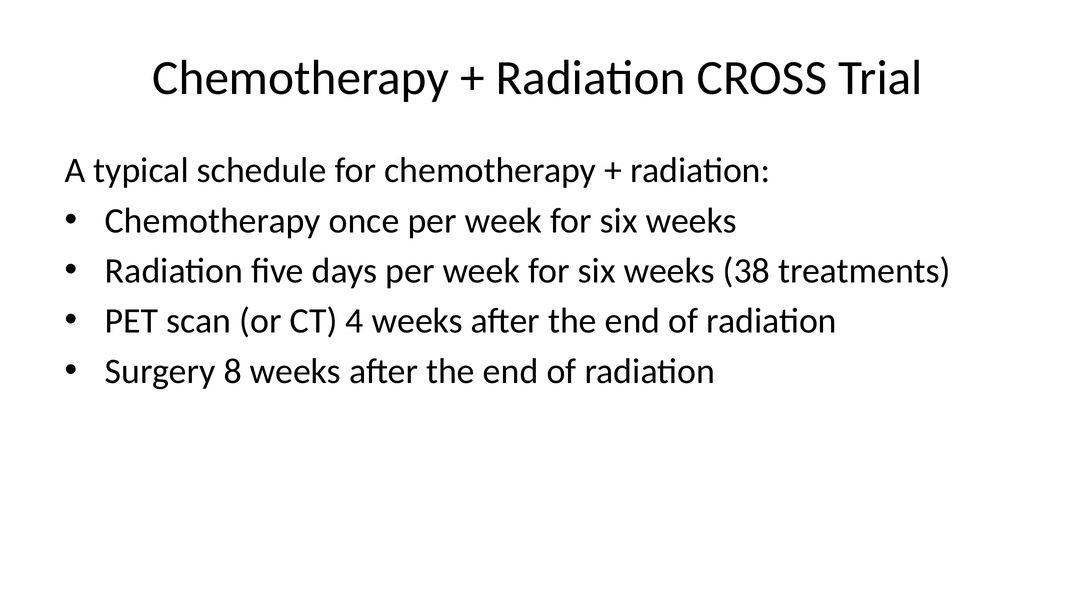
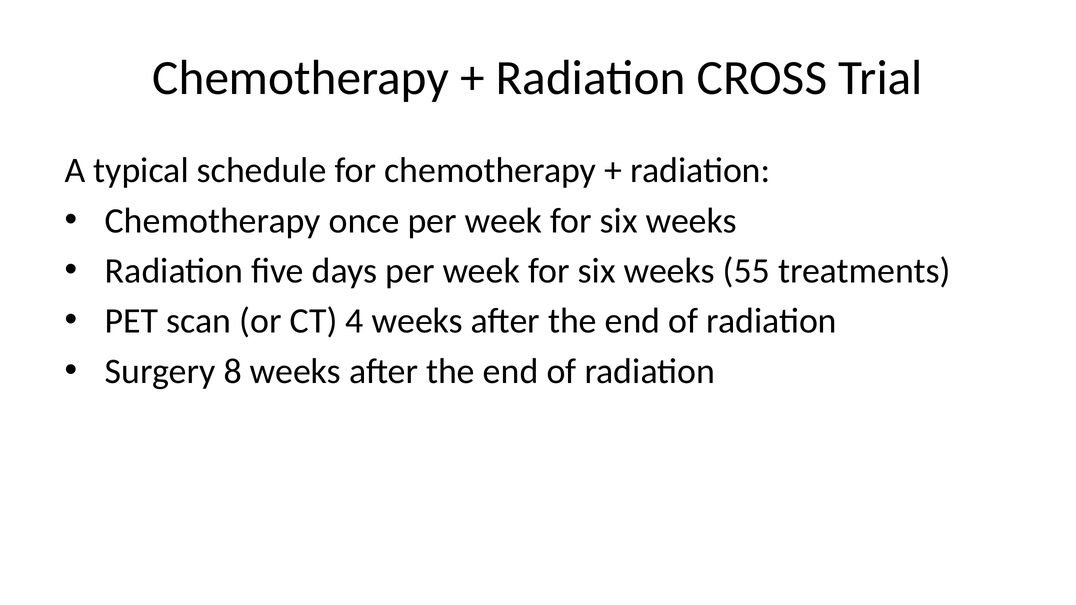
38: 38 -> 55 (746, 271)
